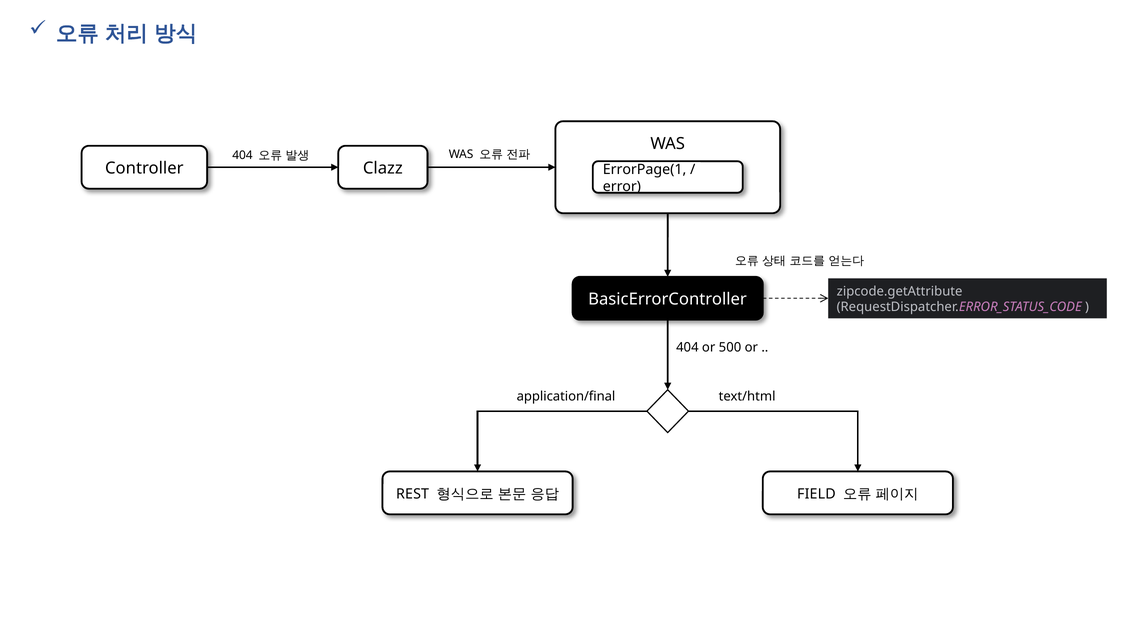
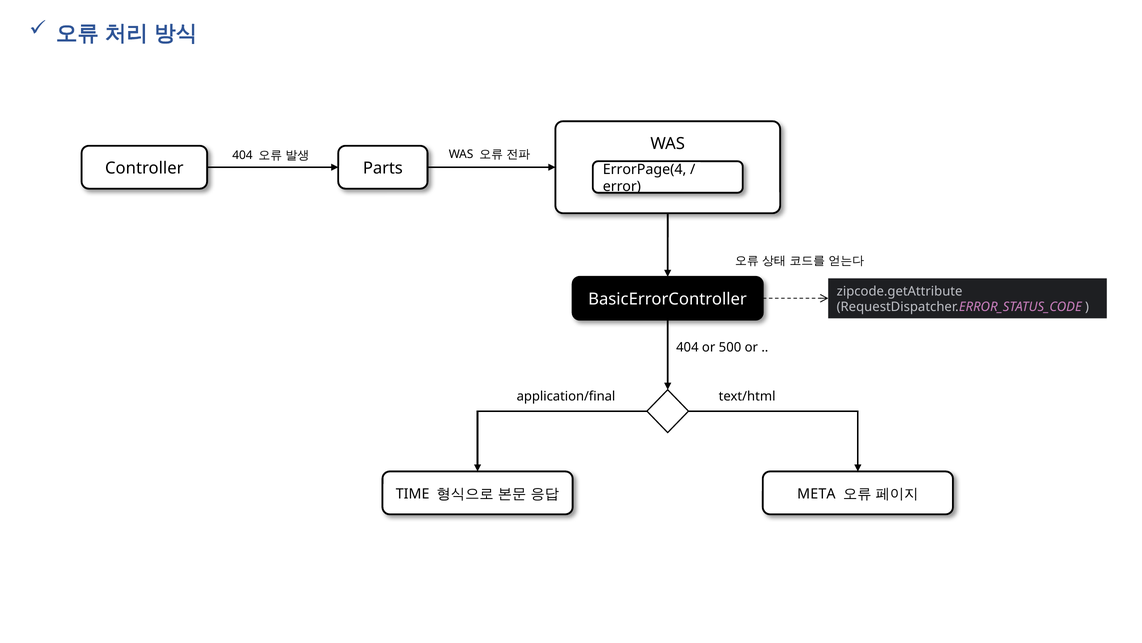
Clazz: Clazz -> Parts (383, 168)
ErrorPage(1: ErrorPage(1 -> ErrorPage(4 (645, 169)
REST: REST -> TIME (413, 493)
FIELD: FIELD -> META (816, 493)
